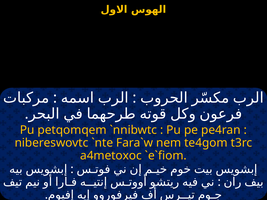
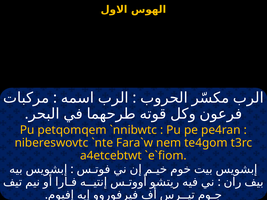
a4metoxoc: a4metoxoc -> a4etcebtwt (111, 156)
